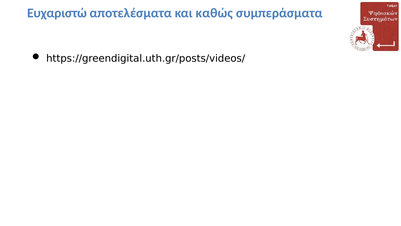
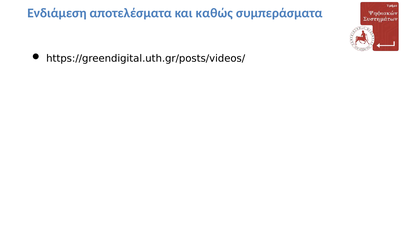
Ευχαριστώ: Ευχαριστώ -> Ενδιάμεση (57, 13)
